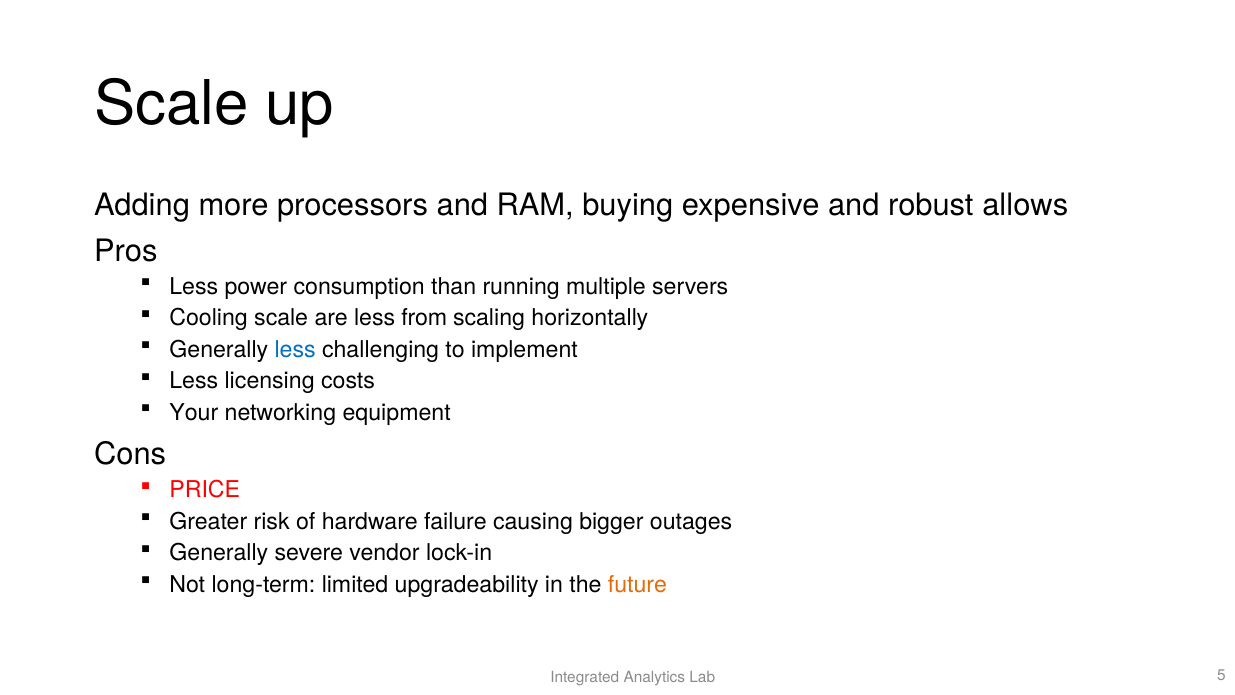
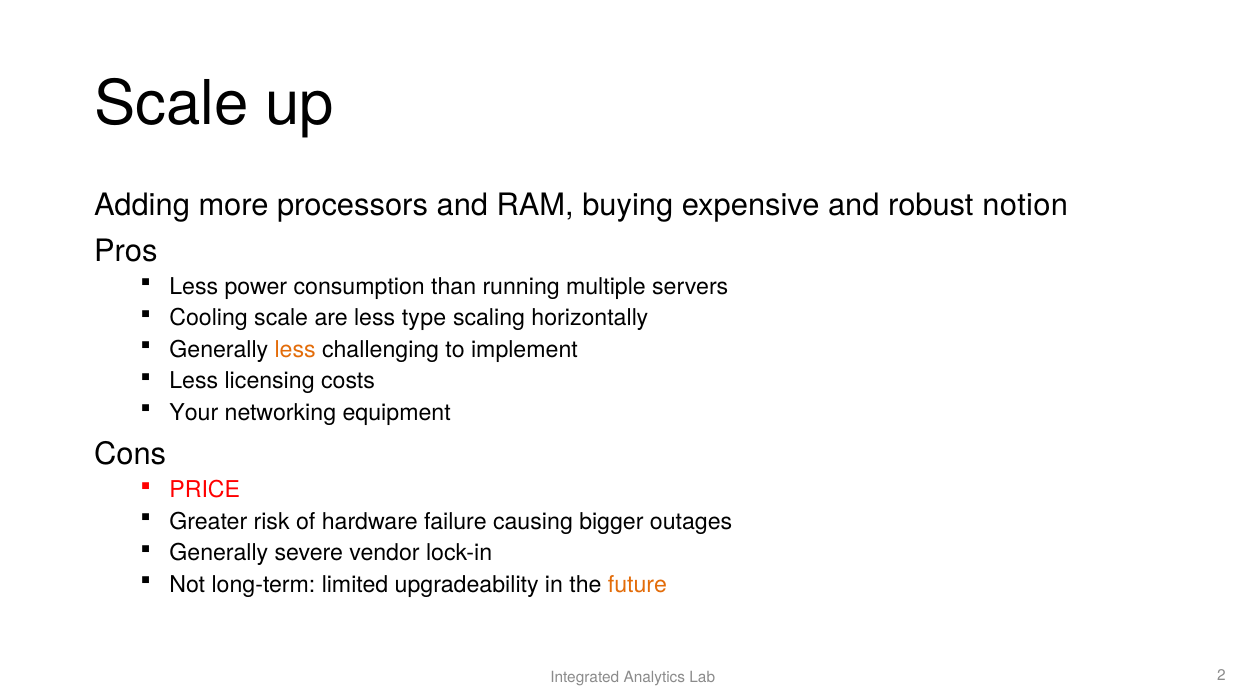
allows: allows -> notion (1025, 205)
from: from -> type (424, 318)
less colour: blue -> orange (295, 350)
5: 5 -> 2 (1222, 675)
